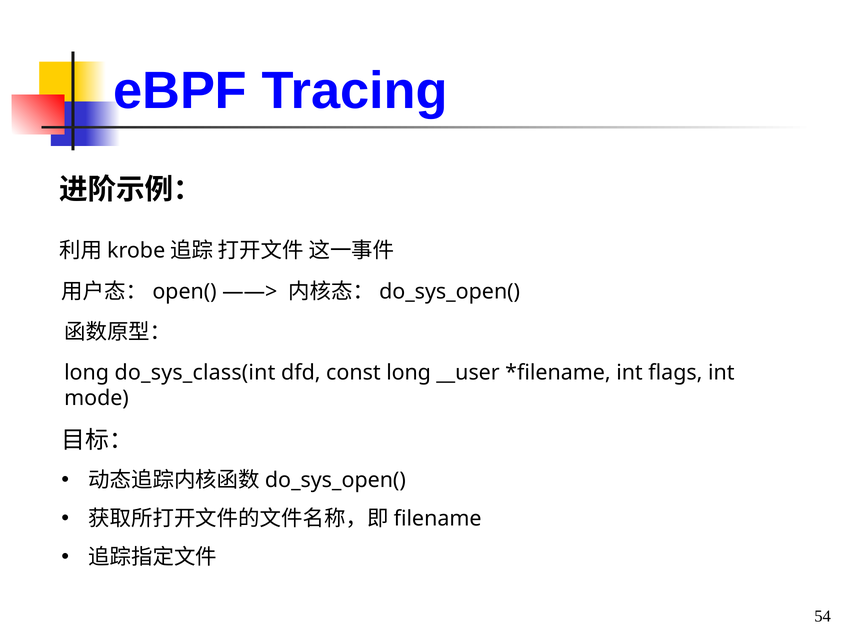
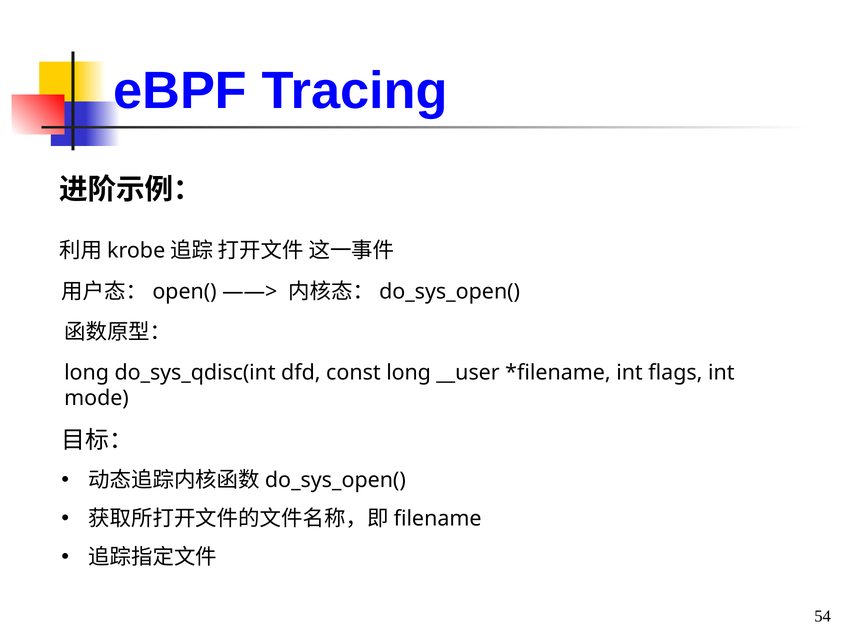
do_sys_class(int: do_sys_class(int -> do_sys_qdisc(int (195, 372)
